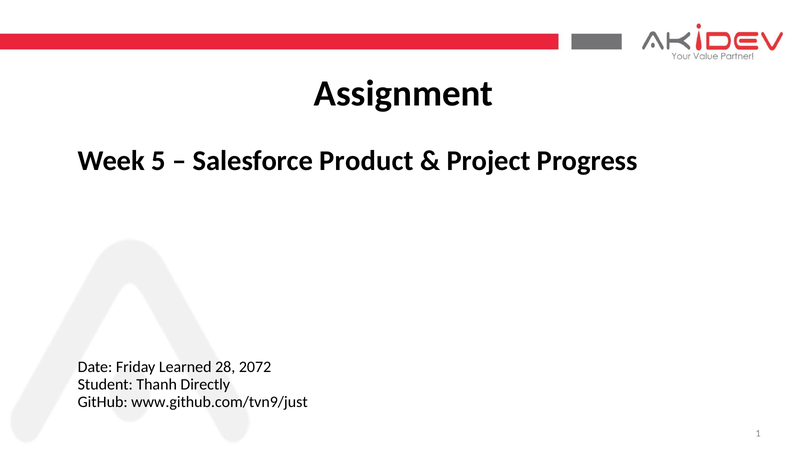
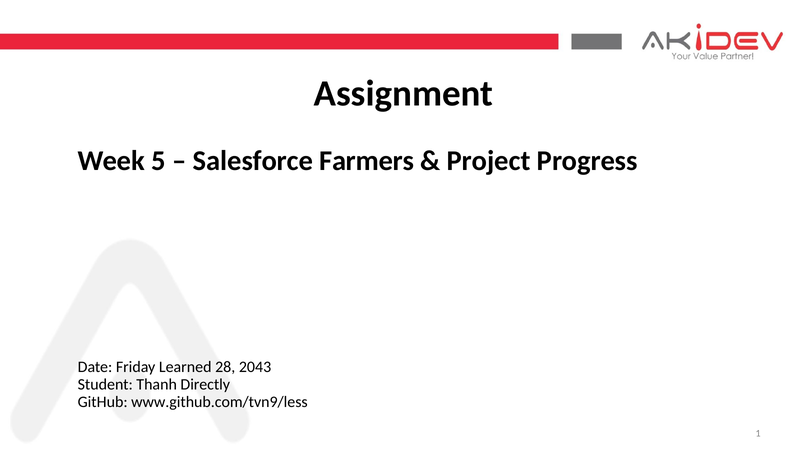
Product: Product -> Farmers (367, 161)
2072: 2072 -> 2043 (255, 367)
www.github.com/tvn9/just: www.github.com/tvn9/just -> www.github.com/tvn9/less (219, 402)
